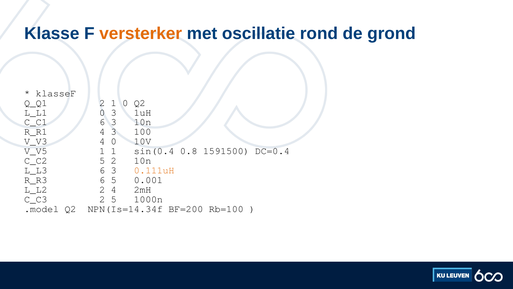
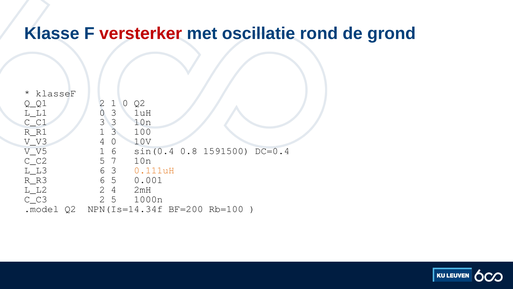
versterker colour: orange -> red (141, 33)
C_C1 6: 6 -> 3 (102, 122)
R_R1 4: 4 -> 1 (102, 132)
1 1: 1 -> 6 (114, 151)
5 2: 2 -> 7 (114, 160)
